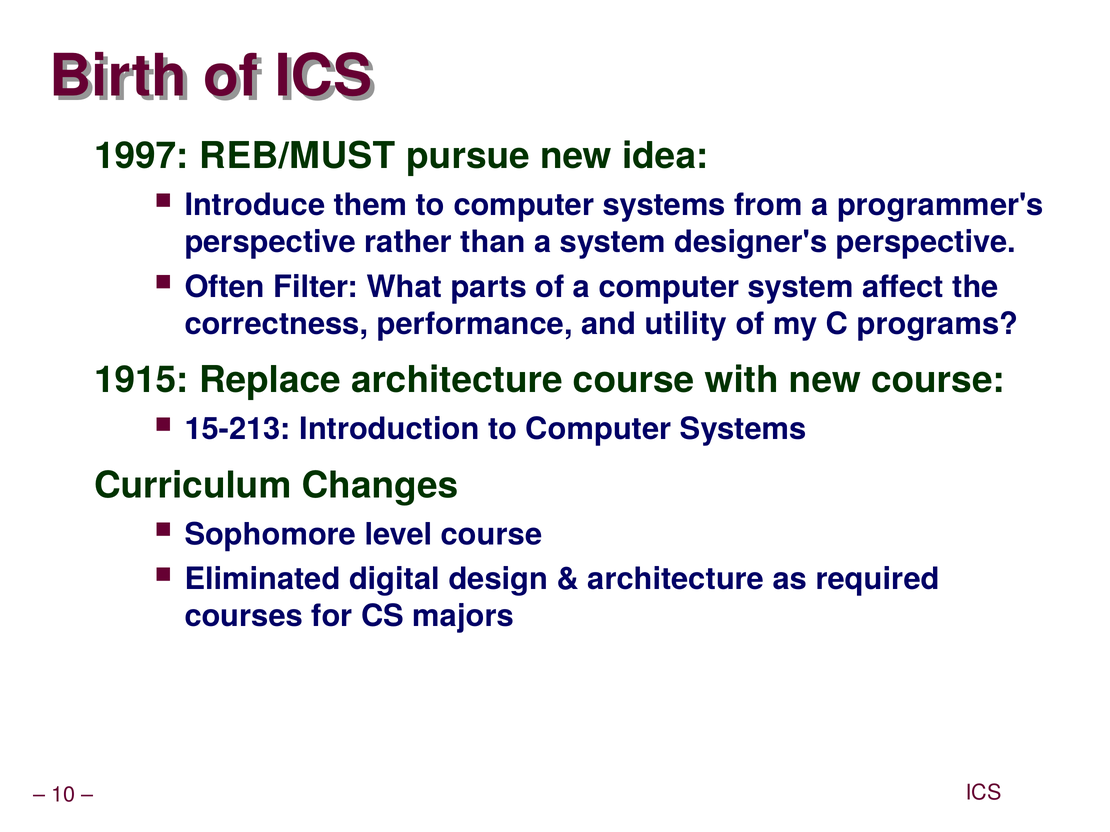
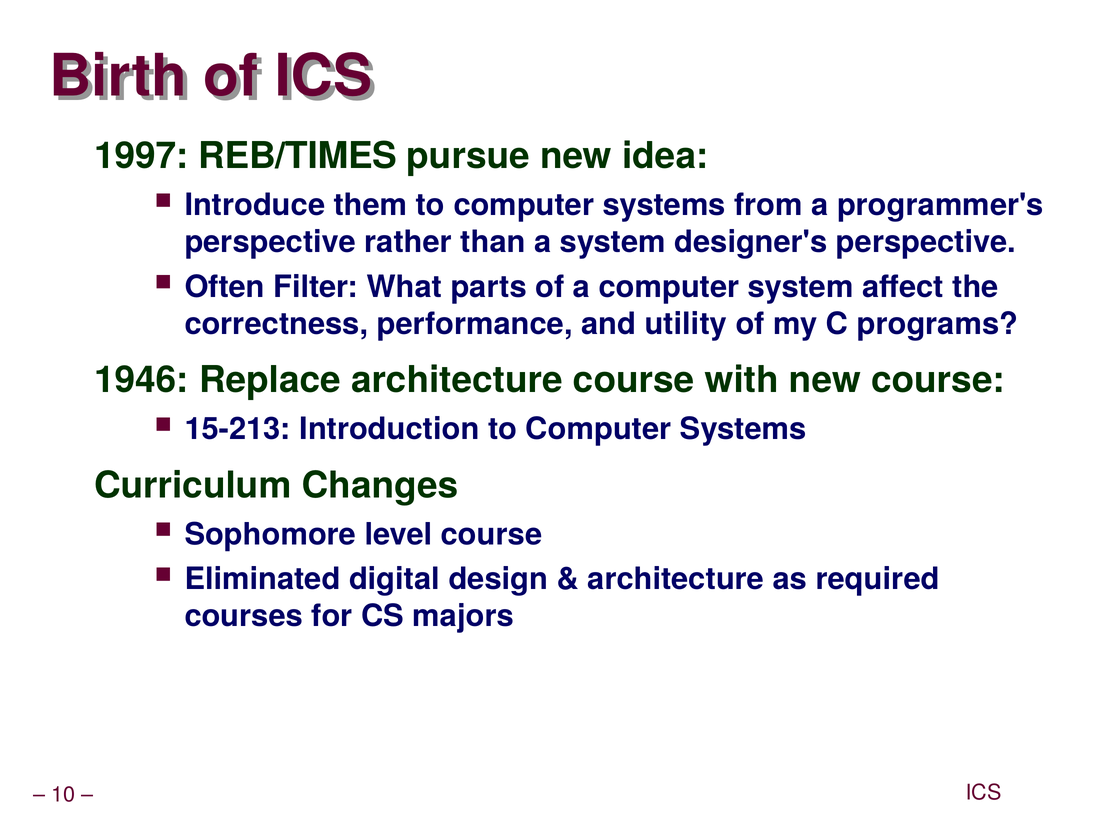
REB/MUST: REB/MUST -> REB/TIMES (298, 156)
1915: 1915 -> 1946 (141, 380)
